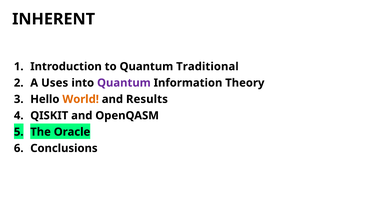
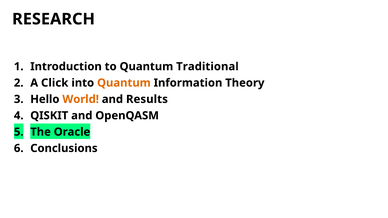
INHERENT: INHERENT -> RESEARCH (54, 19)
Uses: Uses -> Click (55, 83)
Quantum colour: purple -> orange (124, 83)
